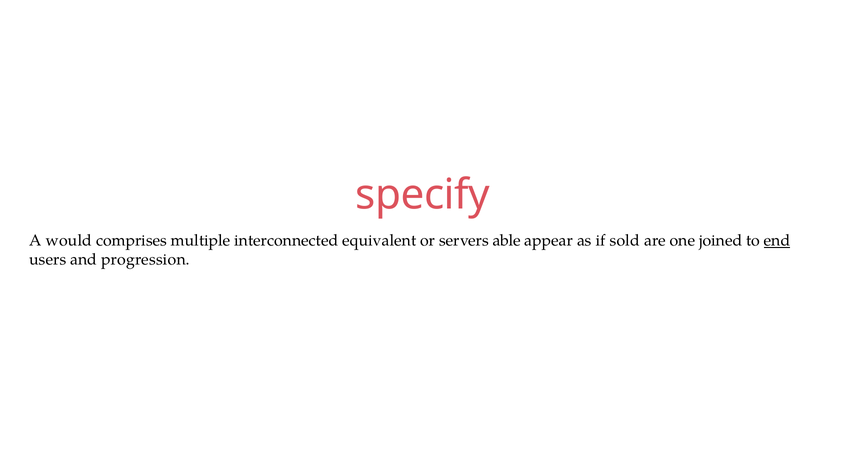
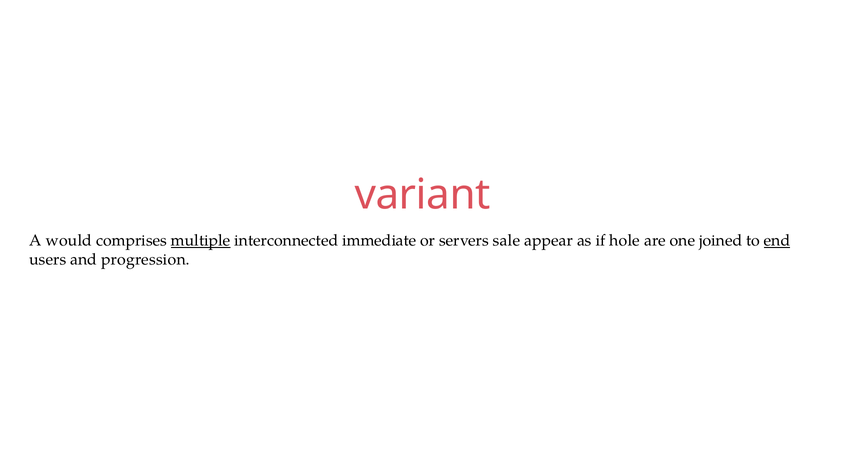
specify: specify -> variant (423, 195)
multiple underline: none -> present (201, 241)
equivalent: equivalent -> immediate (379, 241)
able: able -> sale (507, 241)
sold: sold -> hole (625, 241)
